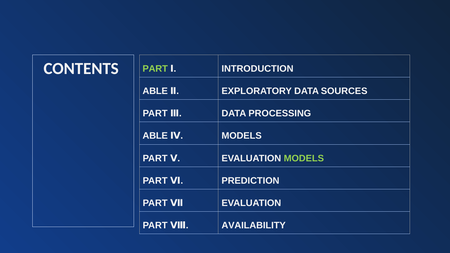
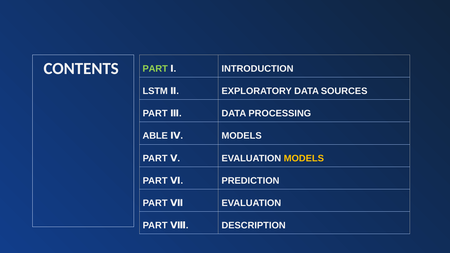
ABLE: ABLE -> LSTM (155, 91)
MODELS colour: light green -> yellow (304, 158)
AVAILABILITY: AVAILABILITY -> DESCRIPTION (254, 226)
